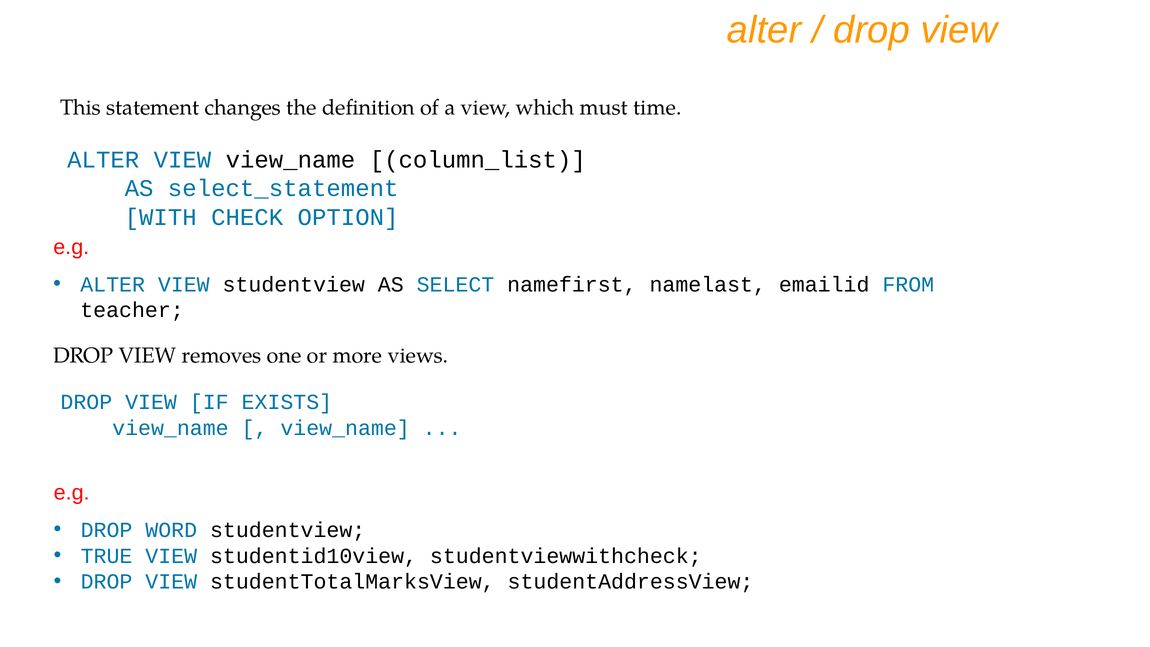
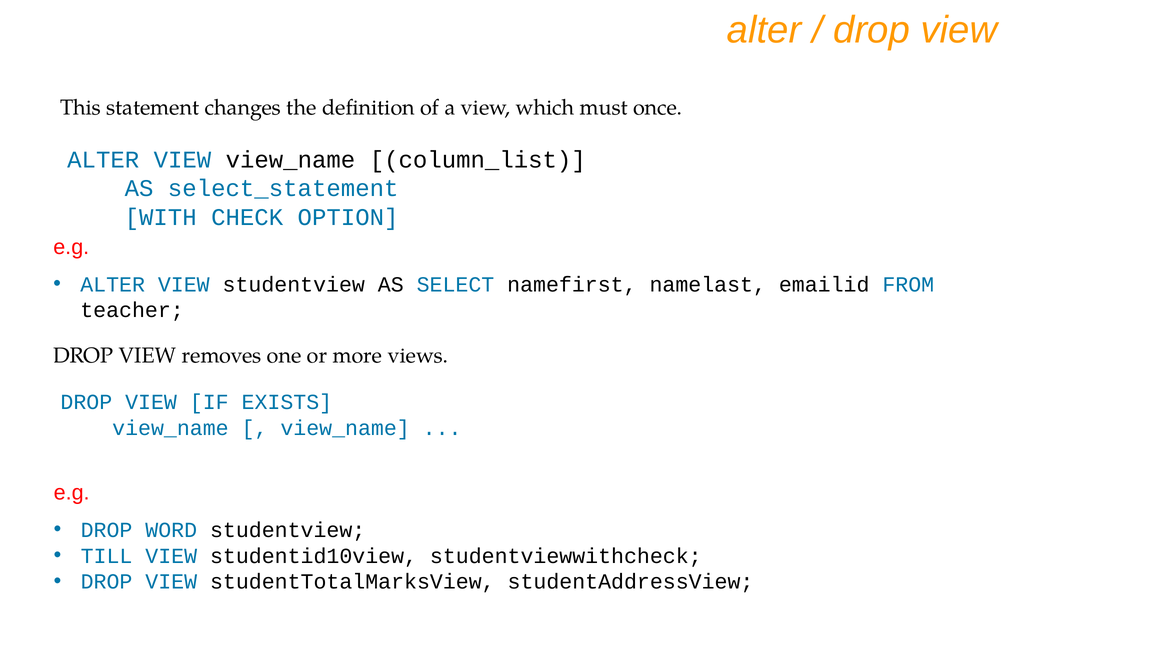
time: time -> once (658, 108)
TRUE: TRUE -> TILL (107, 556)
